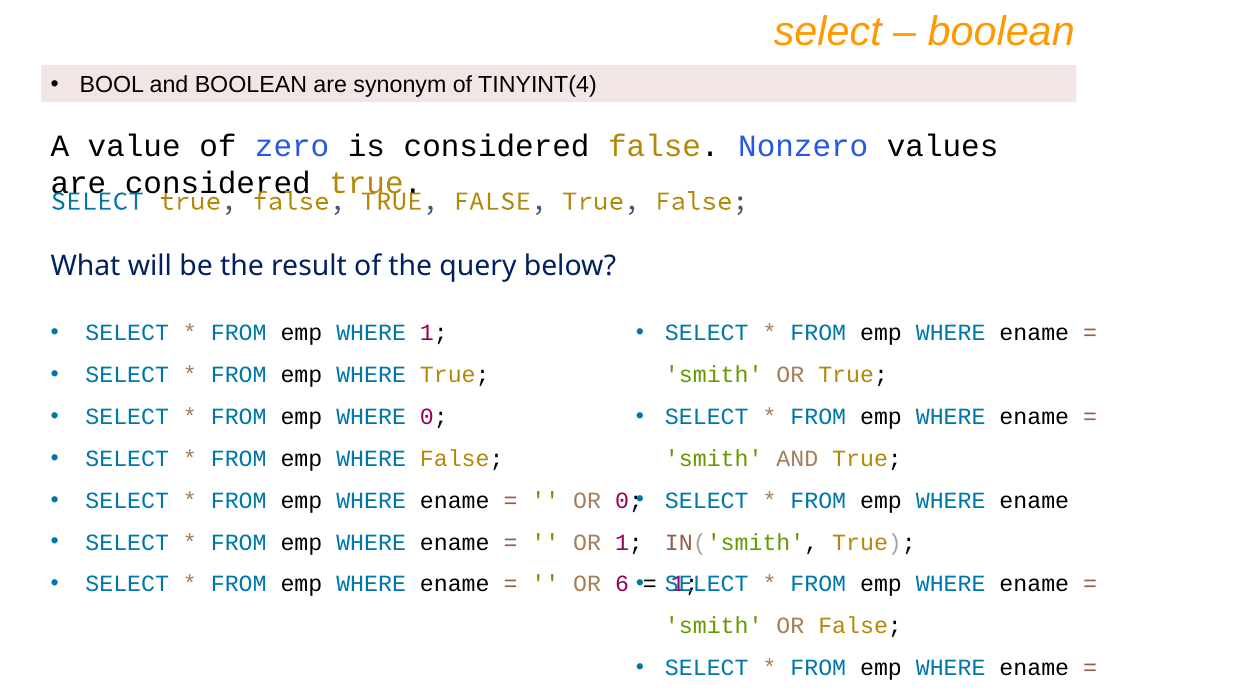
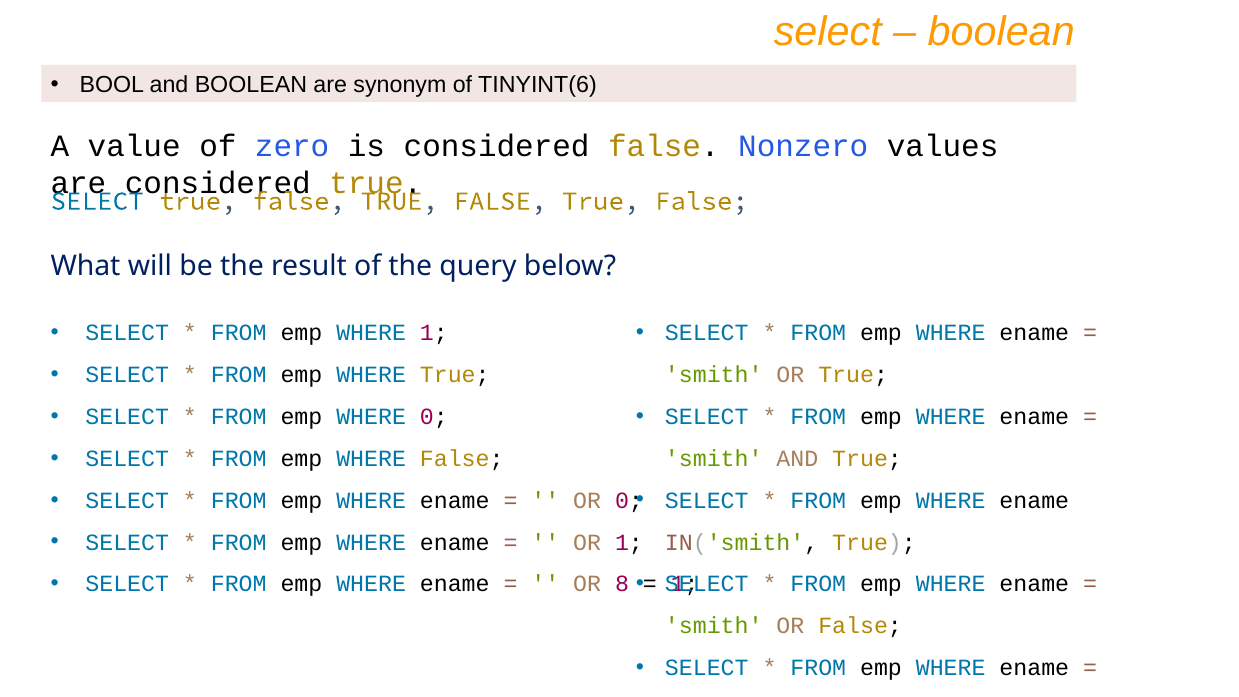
TINYINT(4: TINYINT(4 -> TINYINT(6 (537, 85)
6: 6 -> 8 (622, 584)
